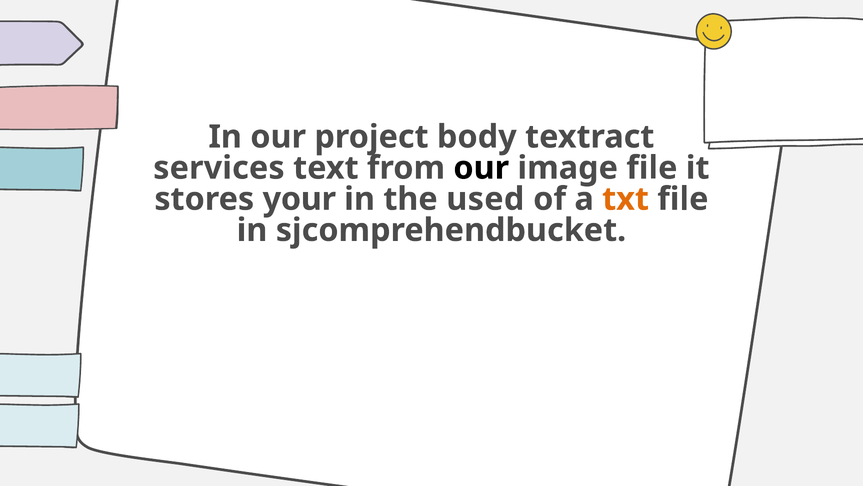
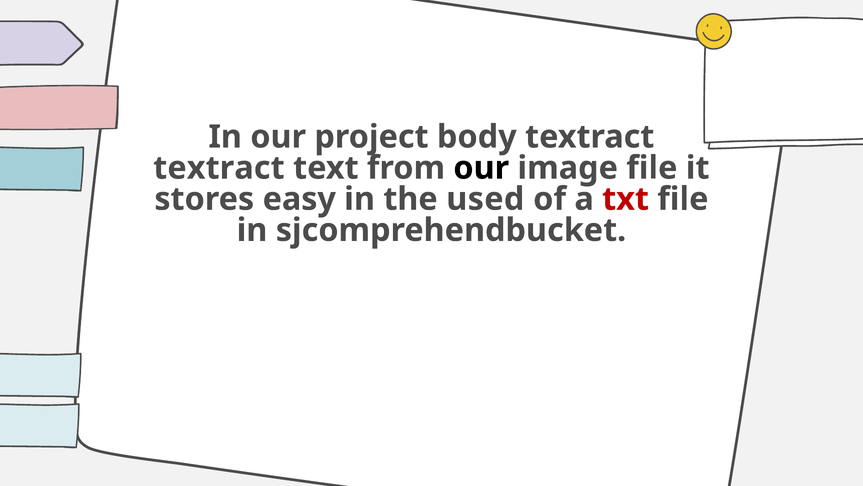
services: services -> textract (219, 168)
your: your -> easy (299, 199)
txt colour: orange -> red (626, 199)
